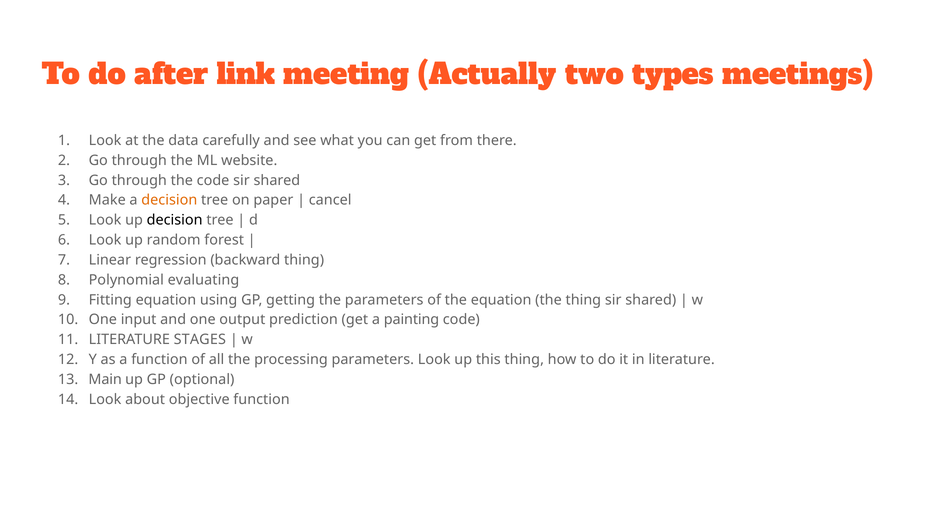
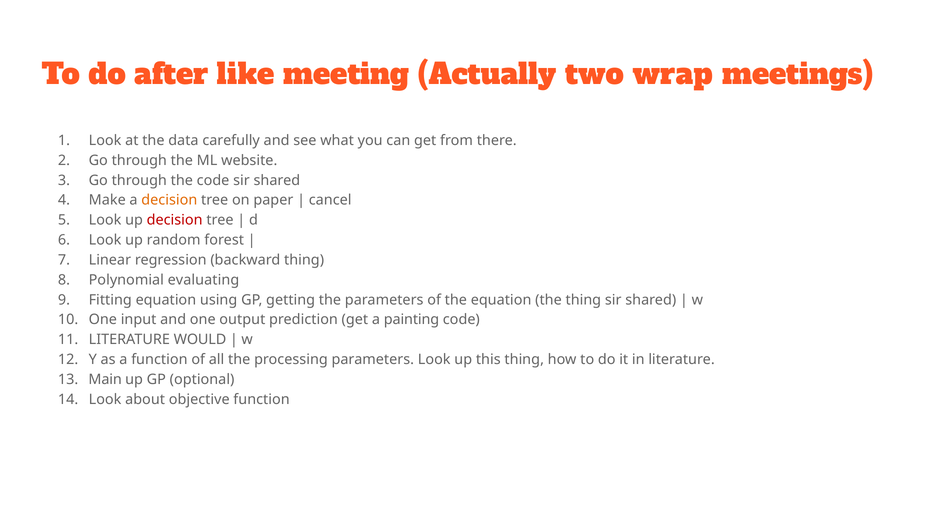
link: link -> like (246, 75)
types: types -> wrap (673, 75)
decision colour: black -> red (175, 220)
STAGES: STAGES -> WOULD (200, 340)
